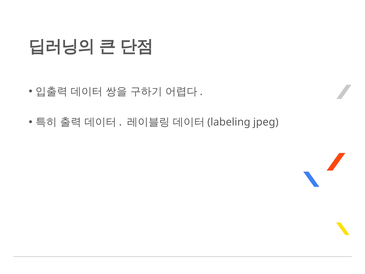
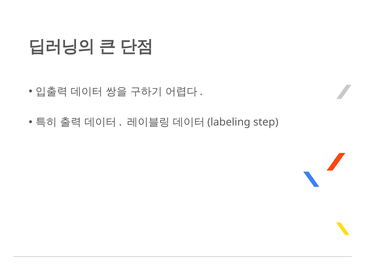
jpeg: jpeg -> step (266, 122)
